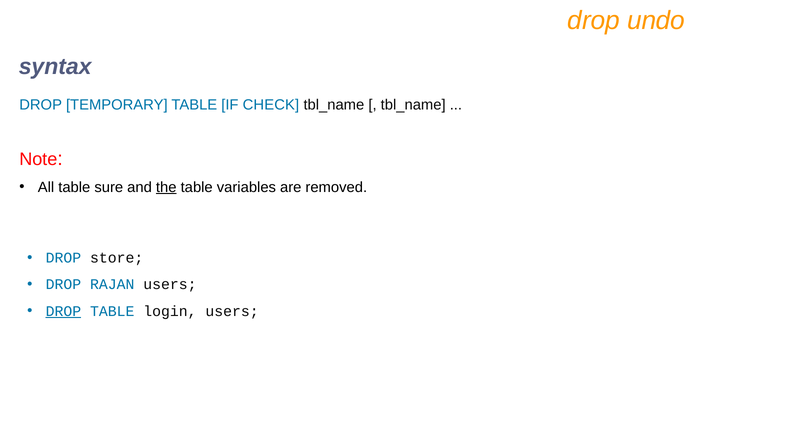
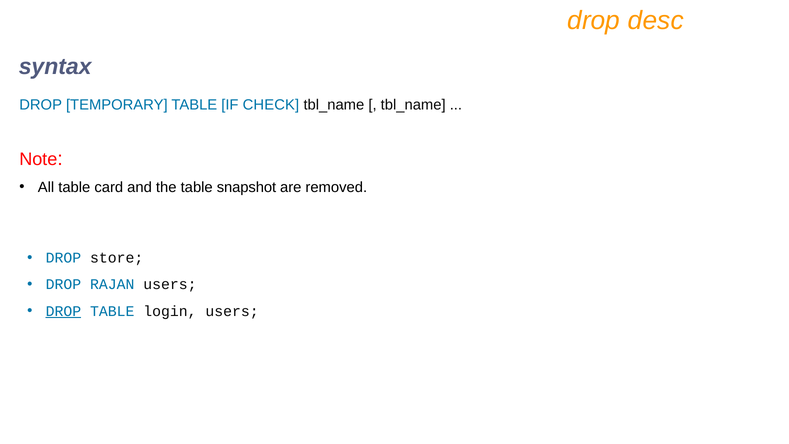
undo: undo -> desc (656, 21)
sure: sure -> card (109, 187)
the underline: present -> none (166, 187)
variables: variables -> snapshot (246, 187)
